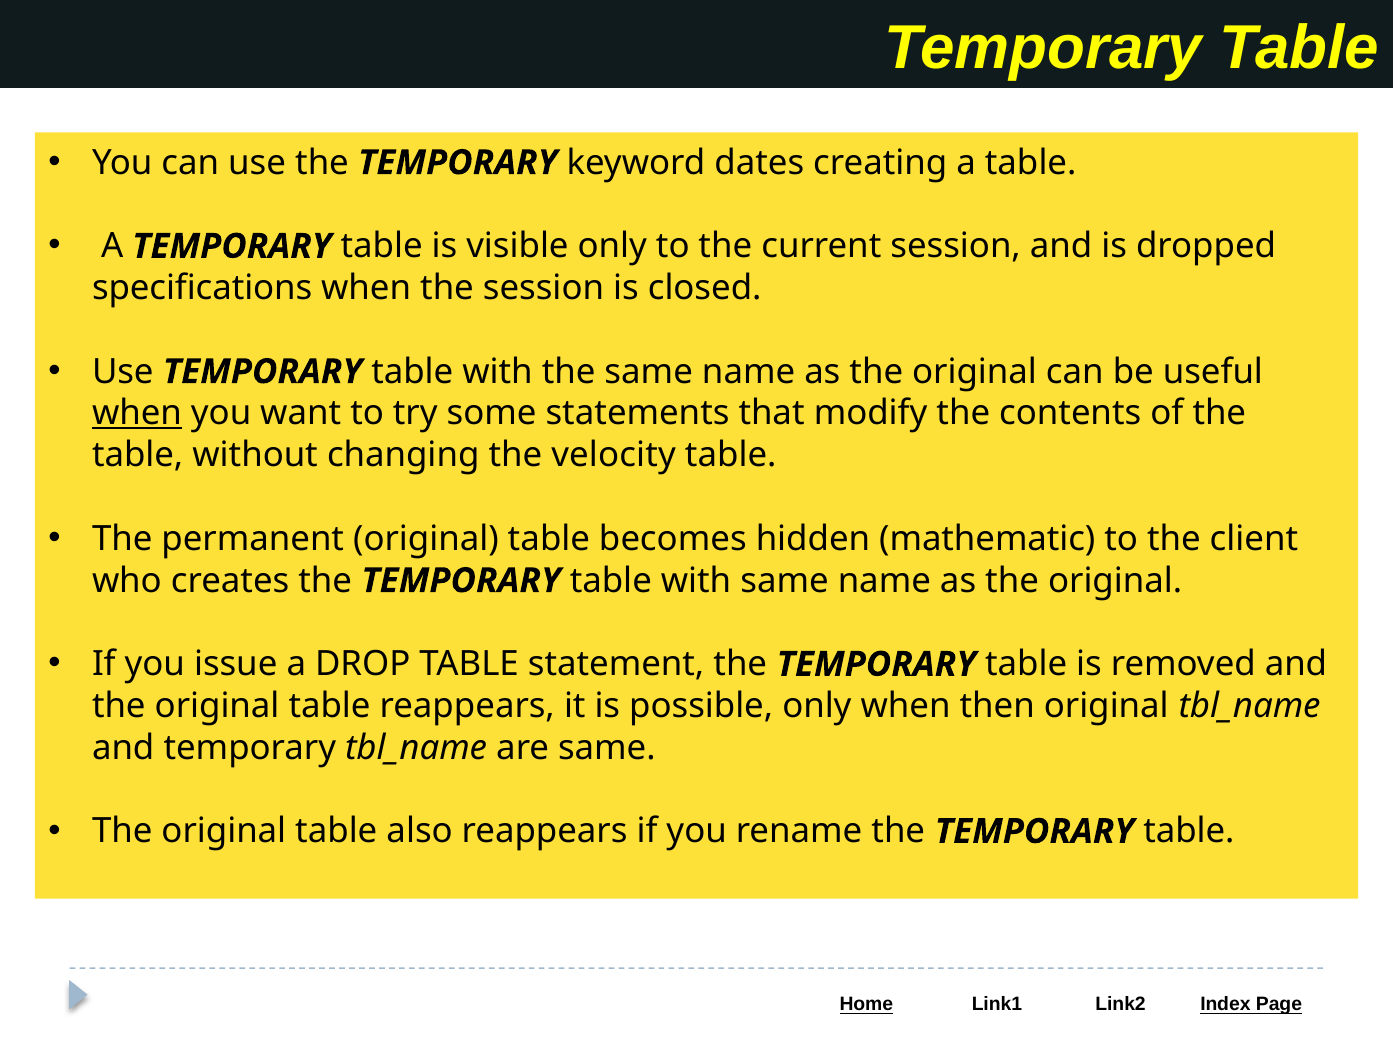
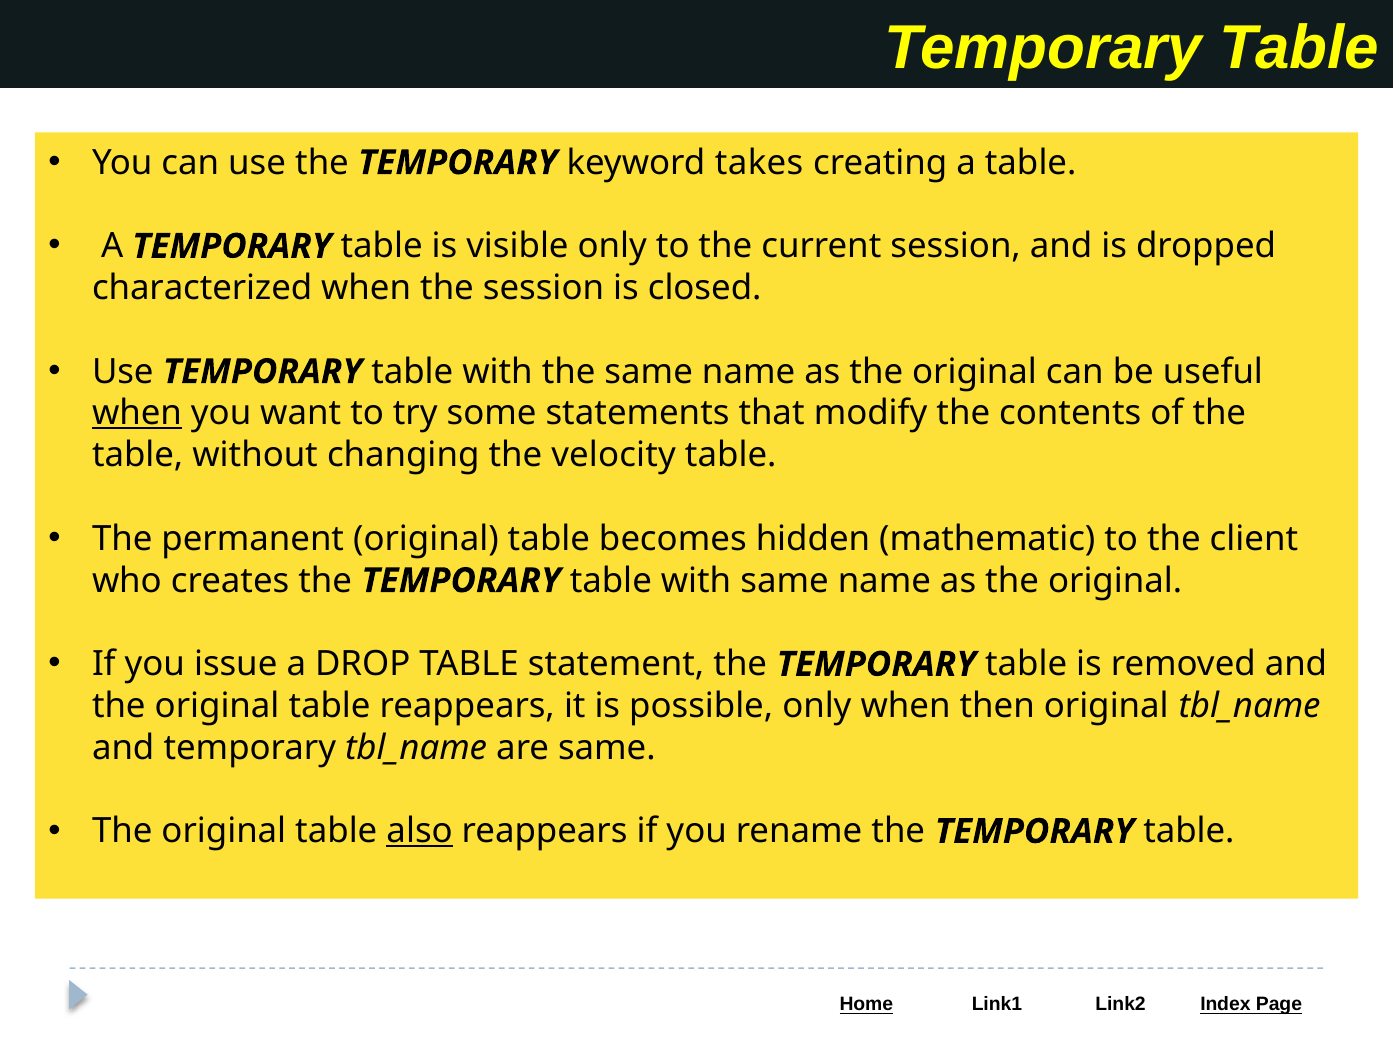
dates: dates -> takes (759, 163)
specifications: specifications -> characterized (202, 288)
also underline: none -> present (420, 831)
